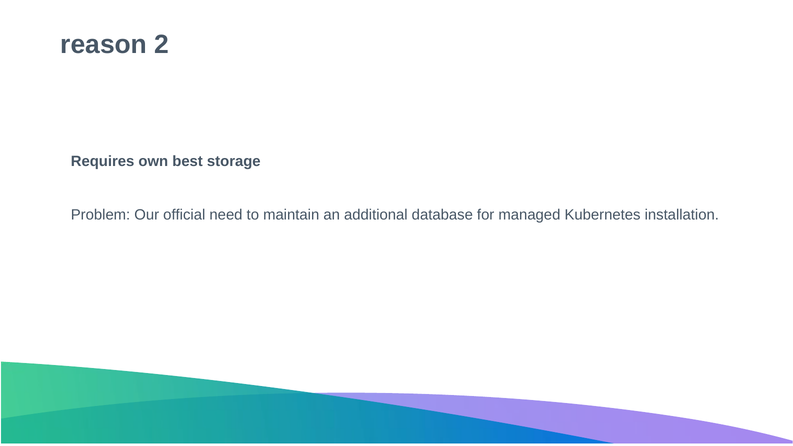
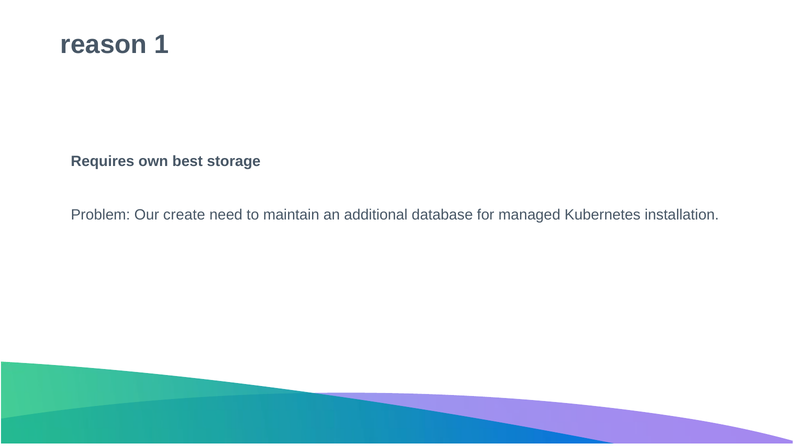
2: 2 -> 1 (162, 44)
official: official -> create (184, 215)
